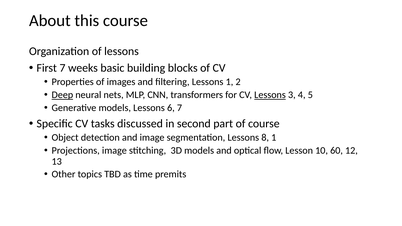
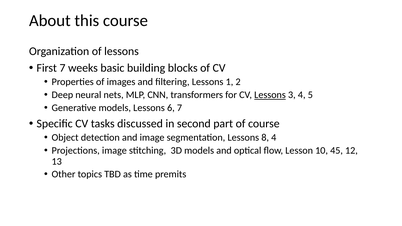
Deep underline: present -> none (62, 95)
8 1: 1 -> 4 (274, 138)
60: 60 -> 45 (337, 151)
